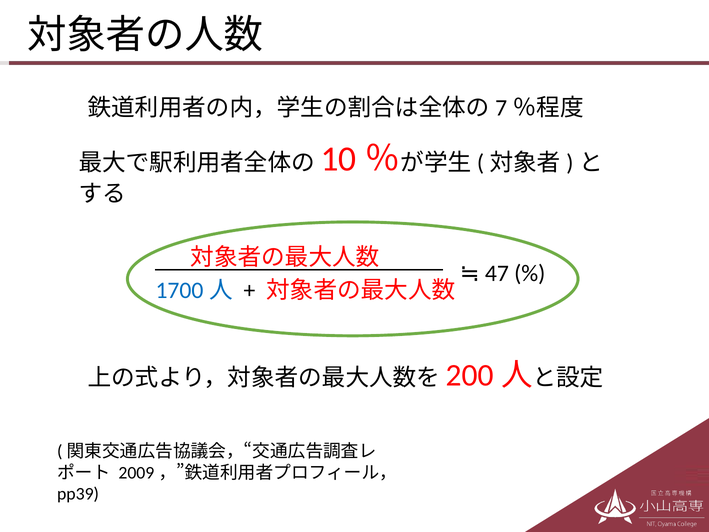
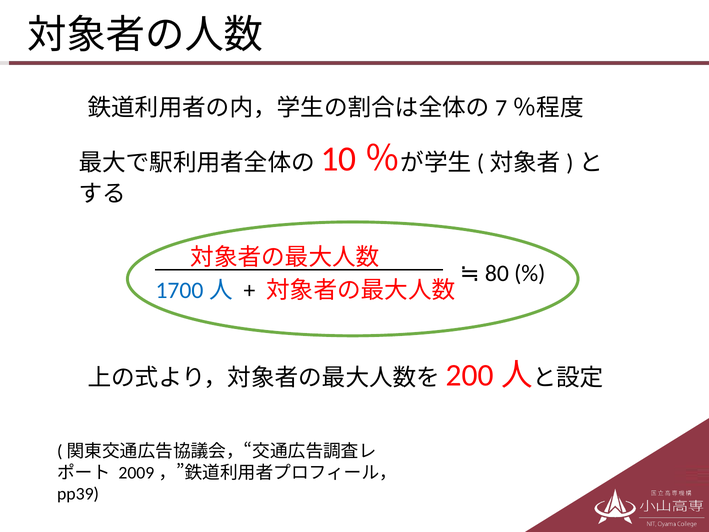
47: 47 -> 80 (497, 274)
